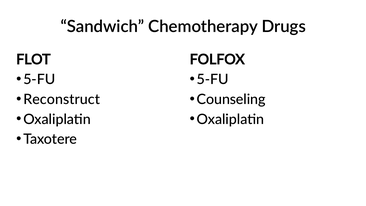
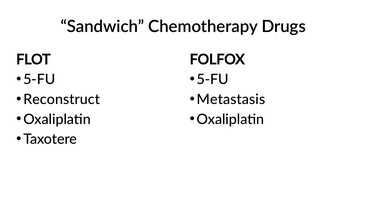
Counseling: Counseling -> Metastasis (231, 99)
